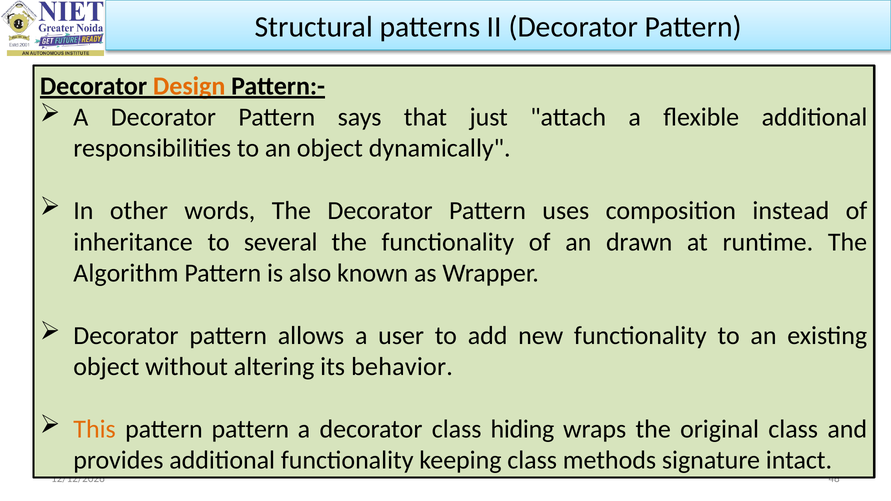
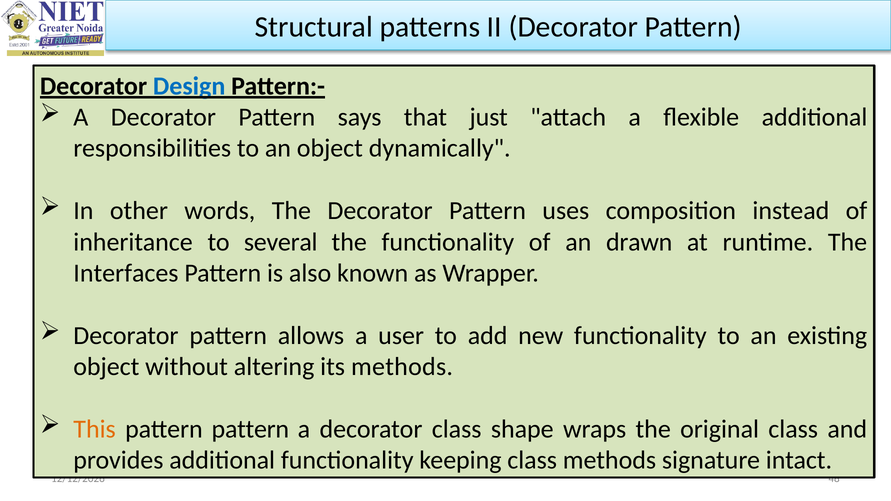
Design colour: orange -> blue (189, 86)
Algorithm: Algorithm -> Interfaces (126, 273)
its behavior: behavior -> methods (402, 367)
hiding: hiding -> shape (522, 429)
